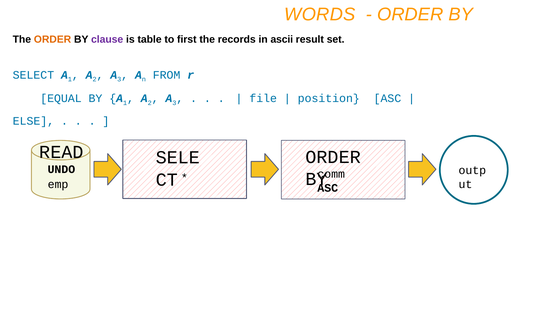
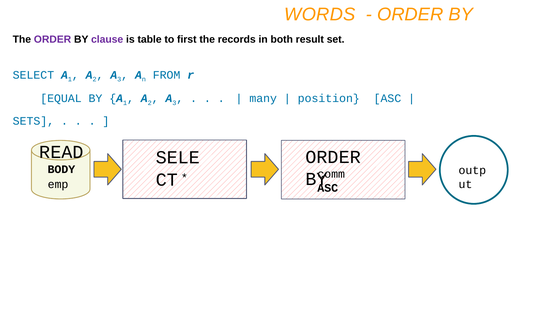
ORDER colour: orange -> purple (53, 39)
ascii: ascii -> both (282, 39)
file: file -> many (263, 98)
ELSE: ELSE -> SETS (33, 121)
UNDO: UNDO -> BODY (61, 169)
